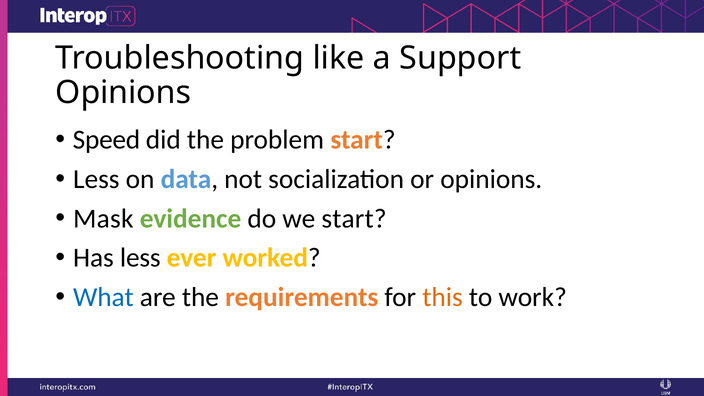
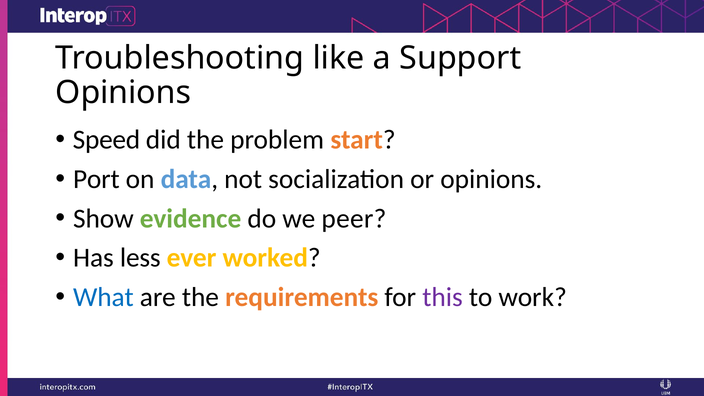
Less: Less -> Port (96, 179)
Mask: Mask -> Show (103, 218)
we start: start -> peer (354, 218)
this colour: orange -> purple (443, 297)
